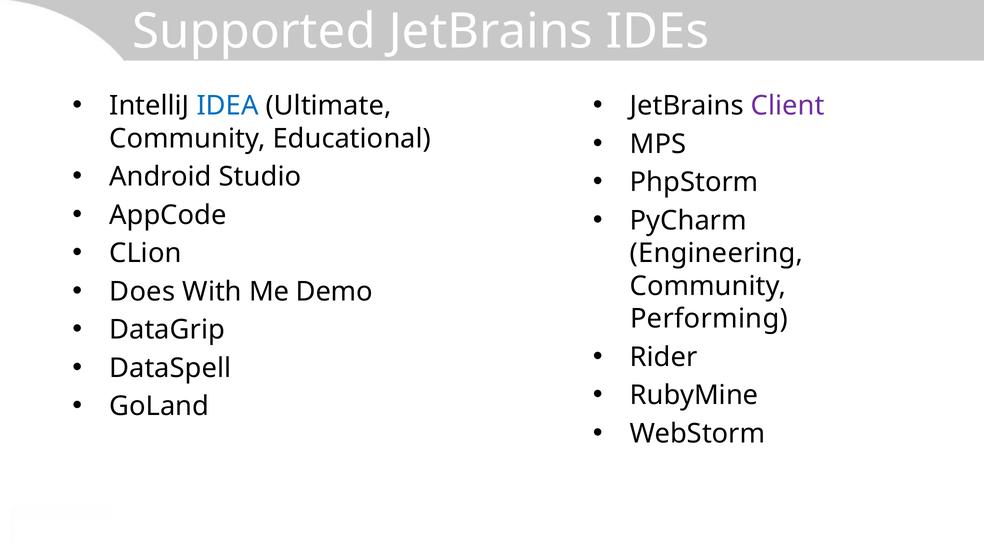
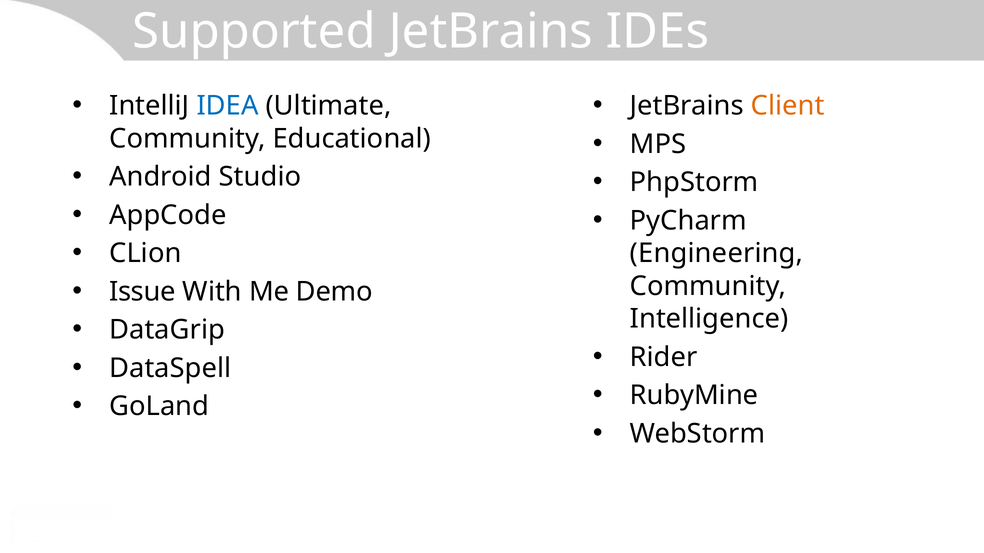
Client colour: purple -> orange (788, 106)
Does: Does -> Issue (143, 292)
Performing: Performing -> Intelligence (709, 319)
